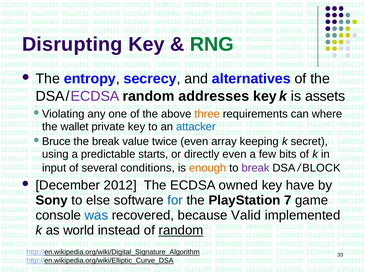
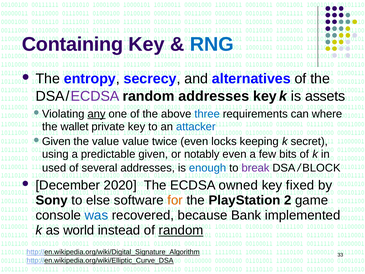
Disrupting: Disrupting -> Containing (72, 44)
RNG colour: green -> blue (212, 44)
any underline: none -> present (96, 114)
three colour: orange -> blue (207, 114)
Bruce: Bruce -> Given (56, 141)
the break: break -> value (106, 141)
array: array -> locks (224, 141)
predictable starts: starts -> given (153, 154)
directly: directly -> notably (202, 154)
input: input -> used (54, 168)
several conditions: conditions -> addresses (148, 168)
enough colour: orange -> blue (208, 168)
2012: 2012 -> 2020 (120, 185)
have: have -> fixed (300, 185)
for colour: blue -> orange (175, 200)
7: 7 -> 2 (288, 200)
Valid: Valid -> Bank (246, 215)
